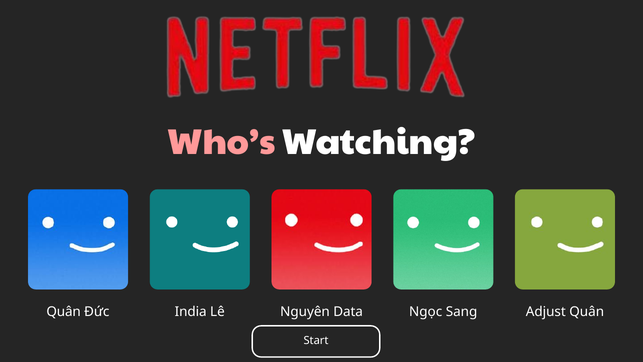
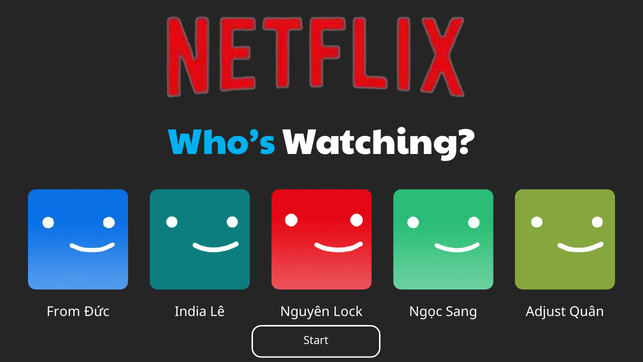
Who’s colour: pink -> light blue (221, 142)
Quân: Quân -> From (63, 311)
Data: Data -> Lock (348, 311)
